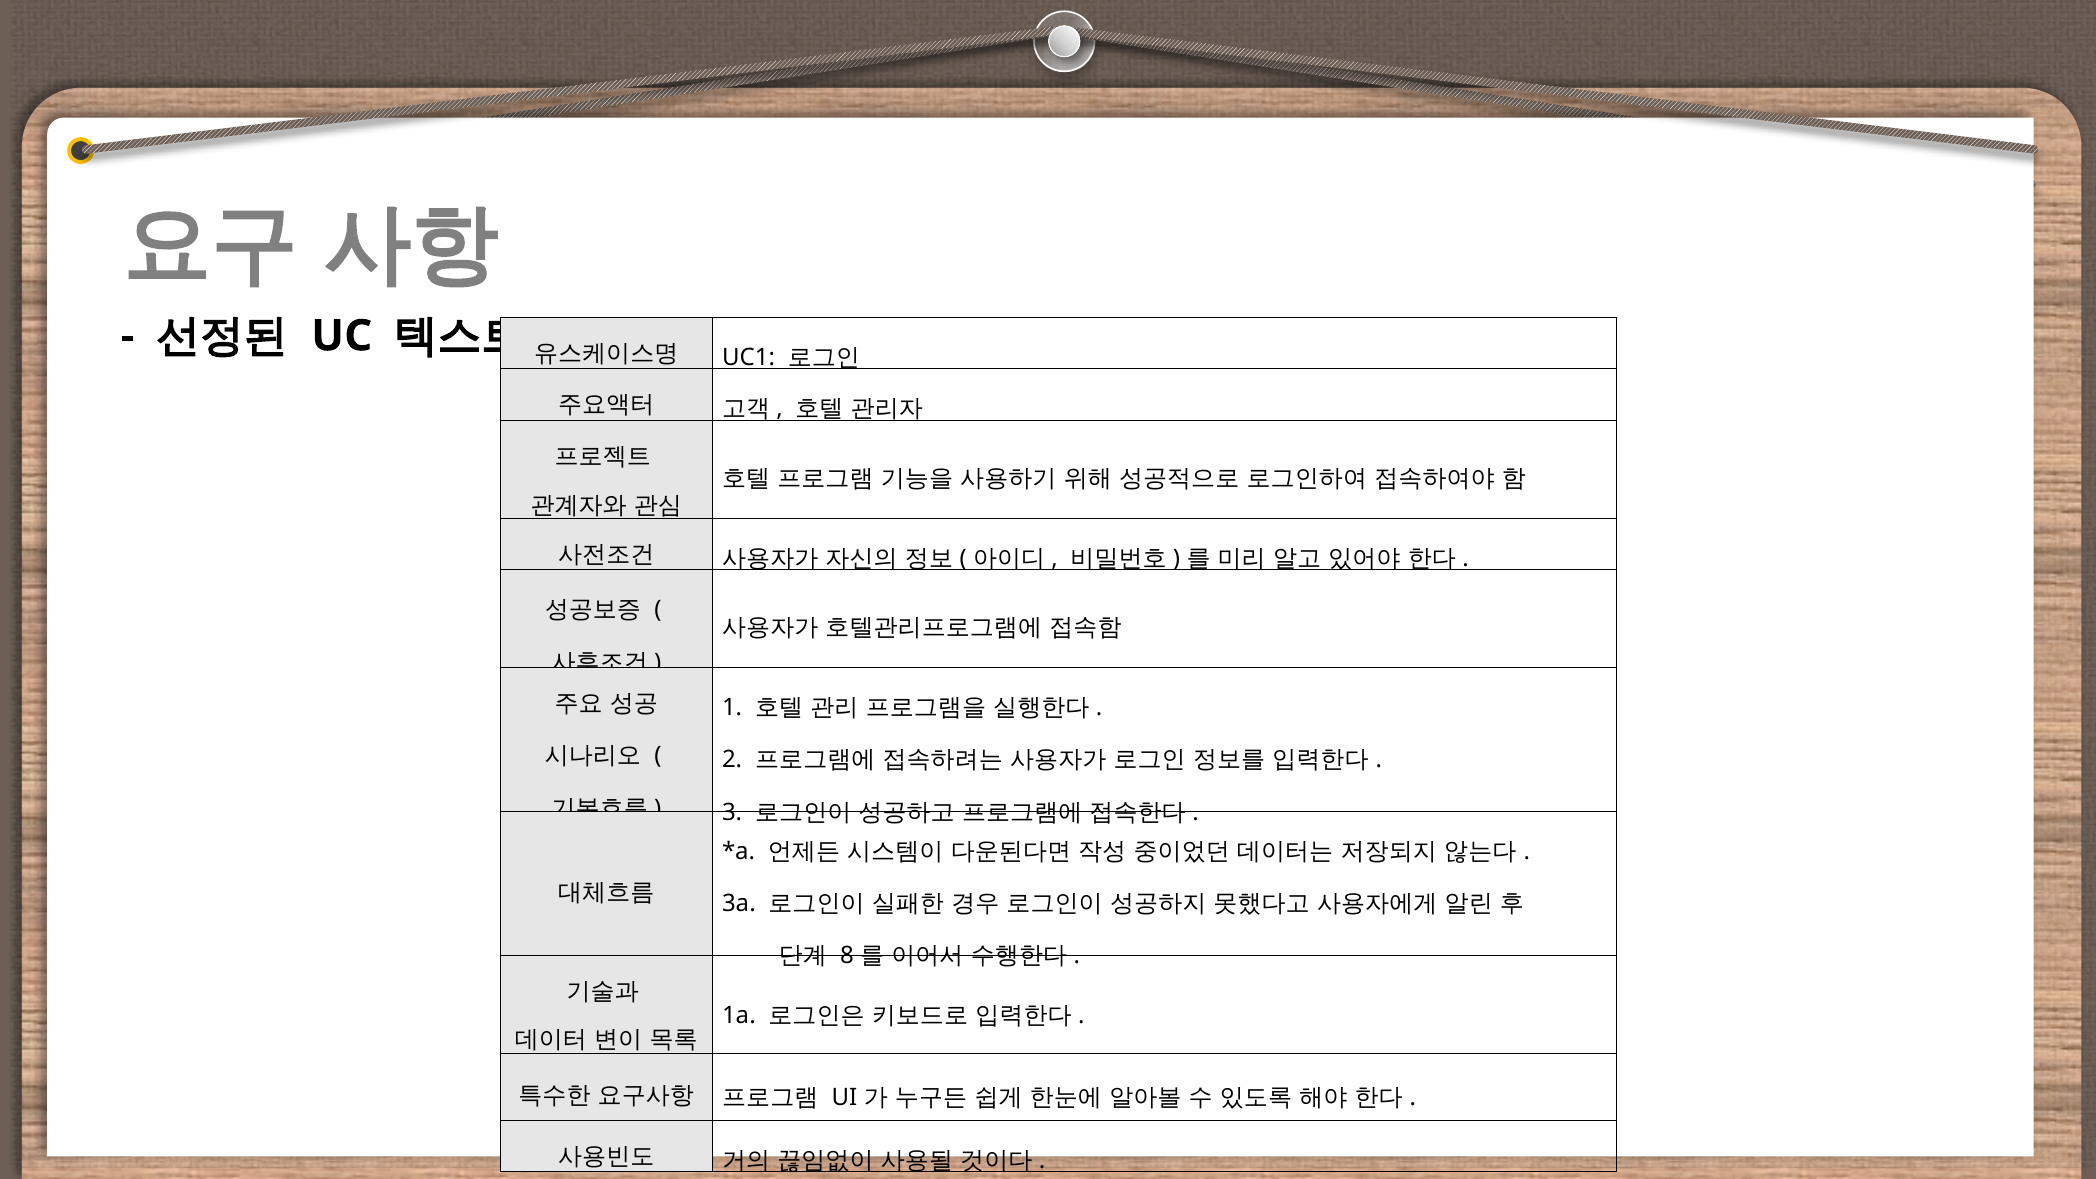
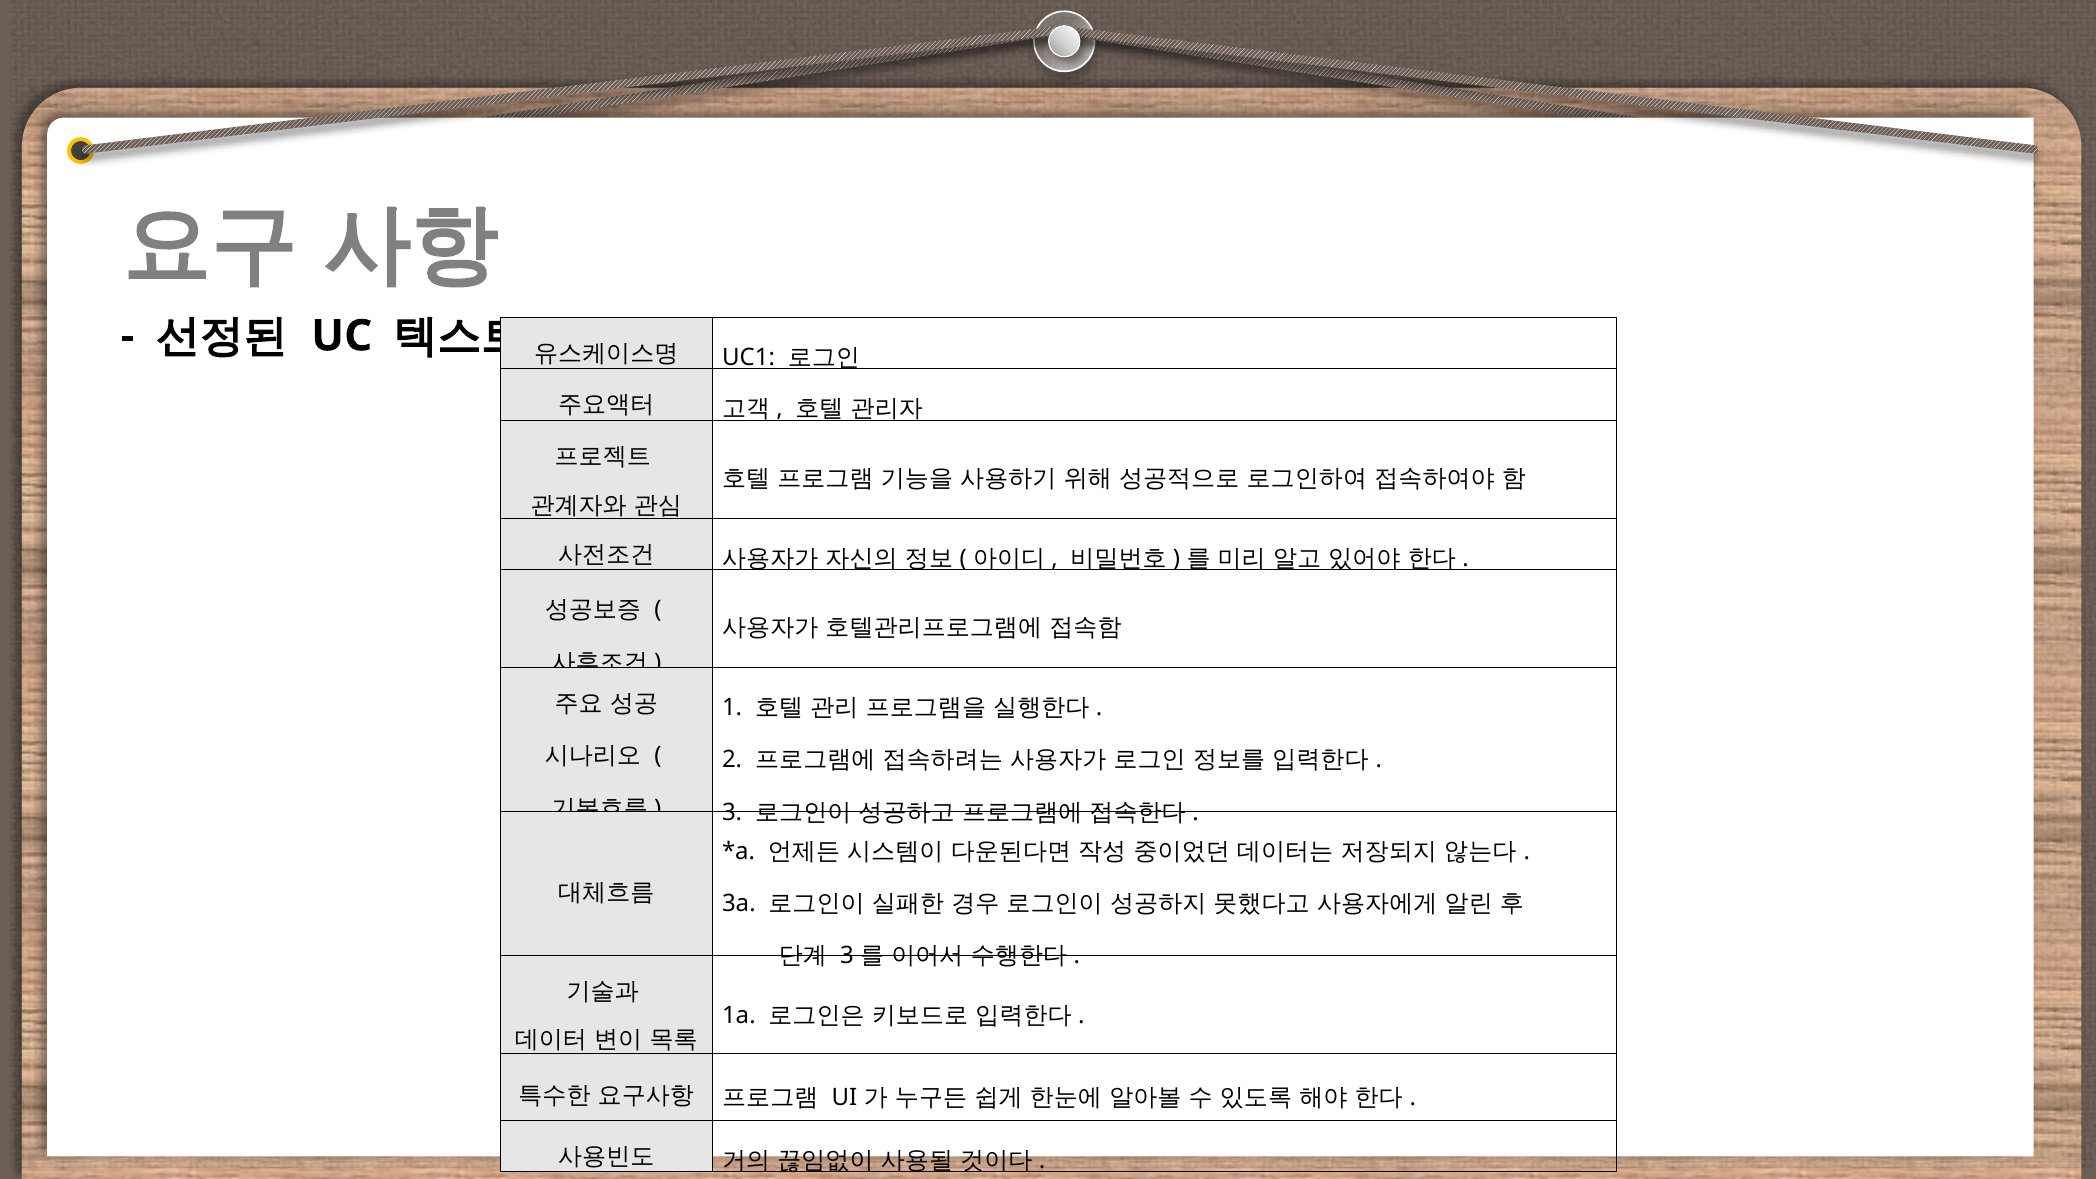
8: 8 -> 3 (847, 956)
